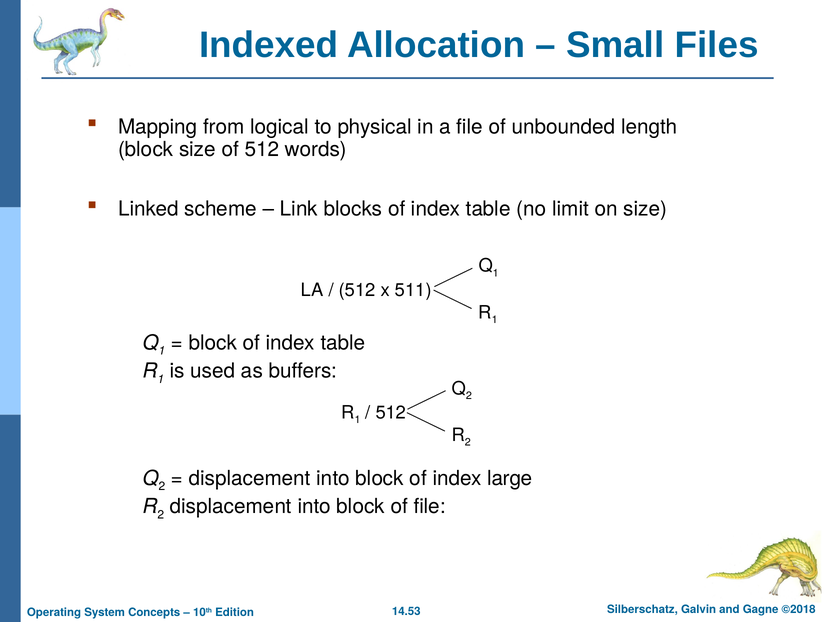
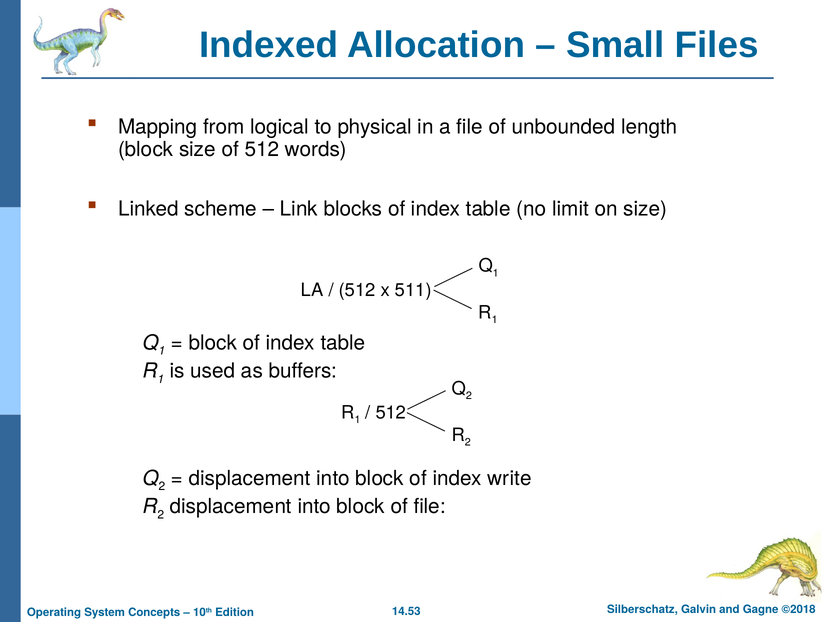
large: large -> write (510, 478)
